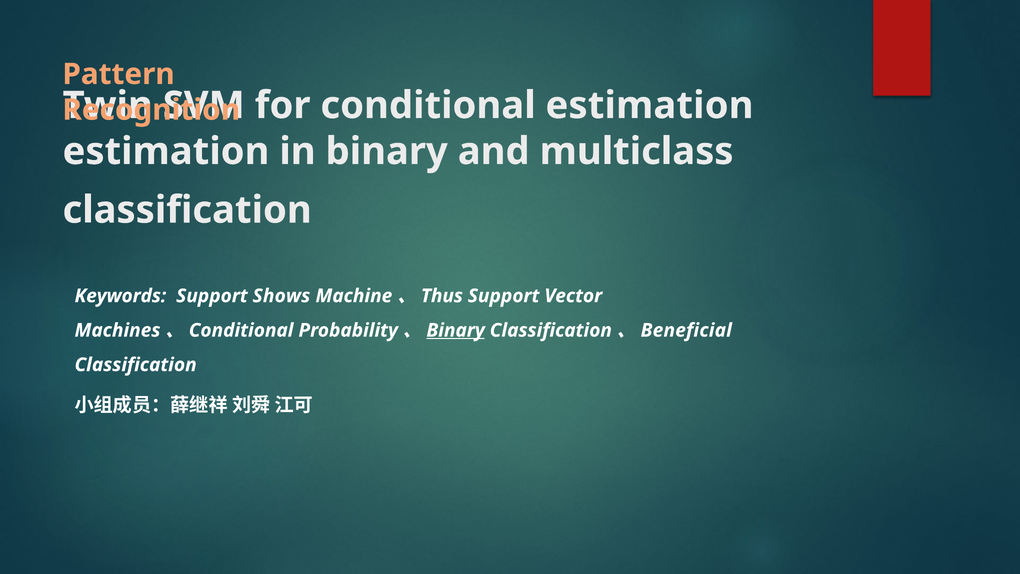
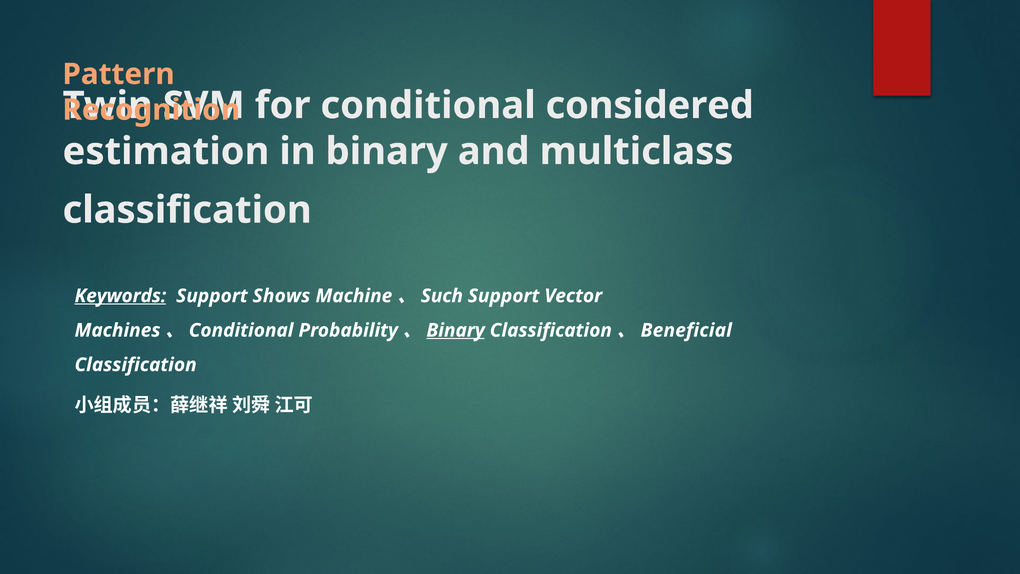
conditional estimation: estimation -> considered (650, 105)
Keywords underline: none -> present (120, 296)
Thus: Thus -> Such (442, 296)
